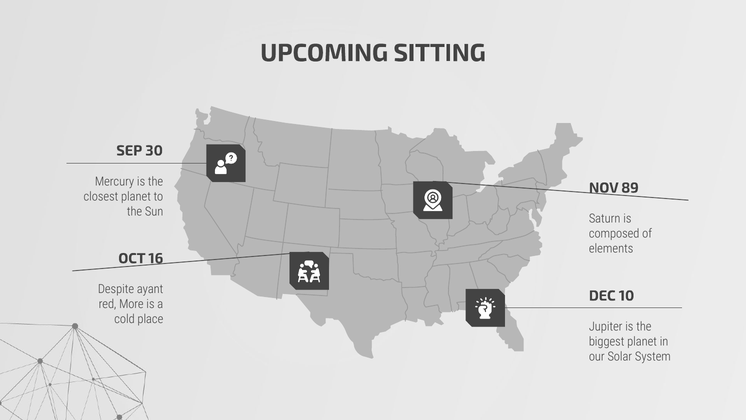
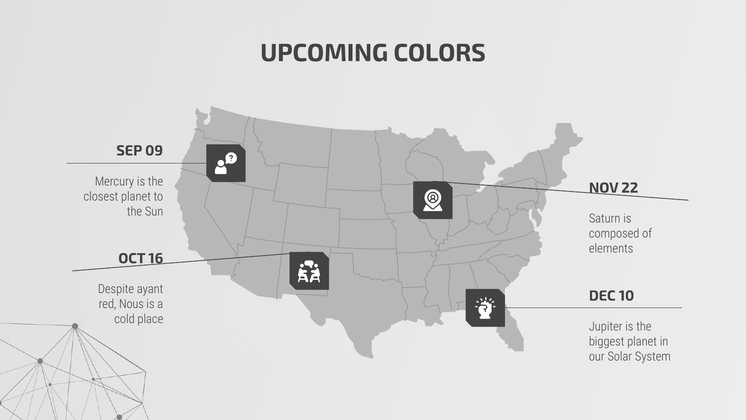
SITTING: SITTING -> COLORS (440, 53)
30: 30 -> 09 (154, 150)
89: 89 -> 22 (630, 188)
More: More -> Nous (131, 304)
